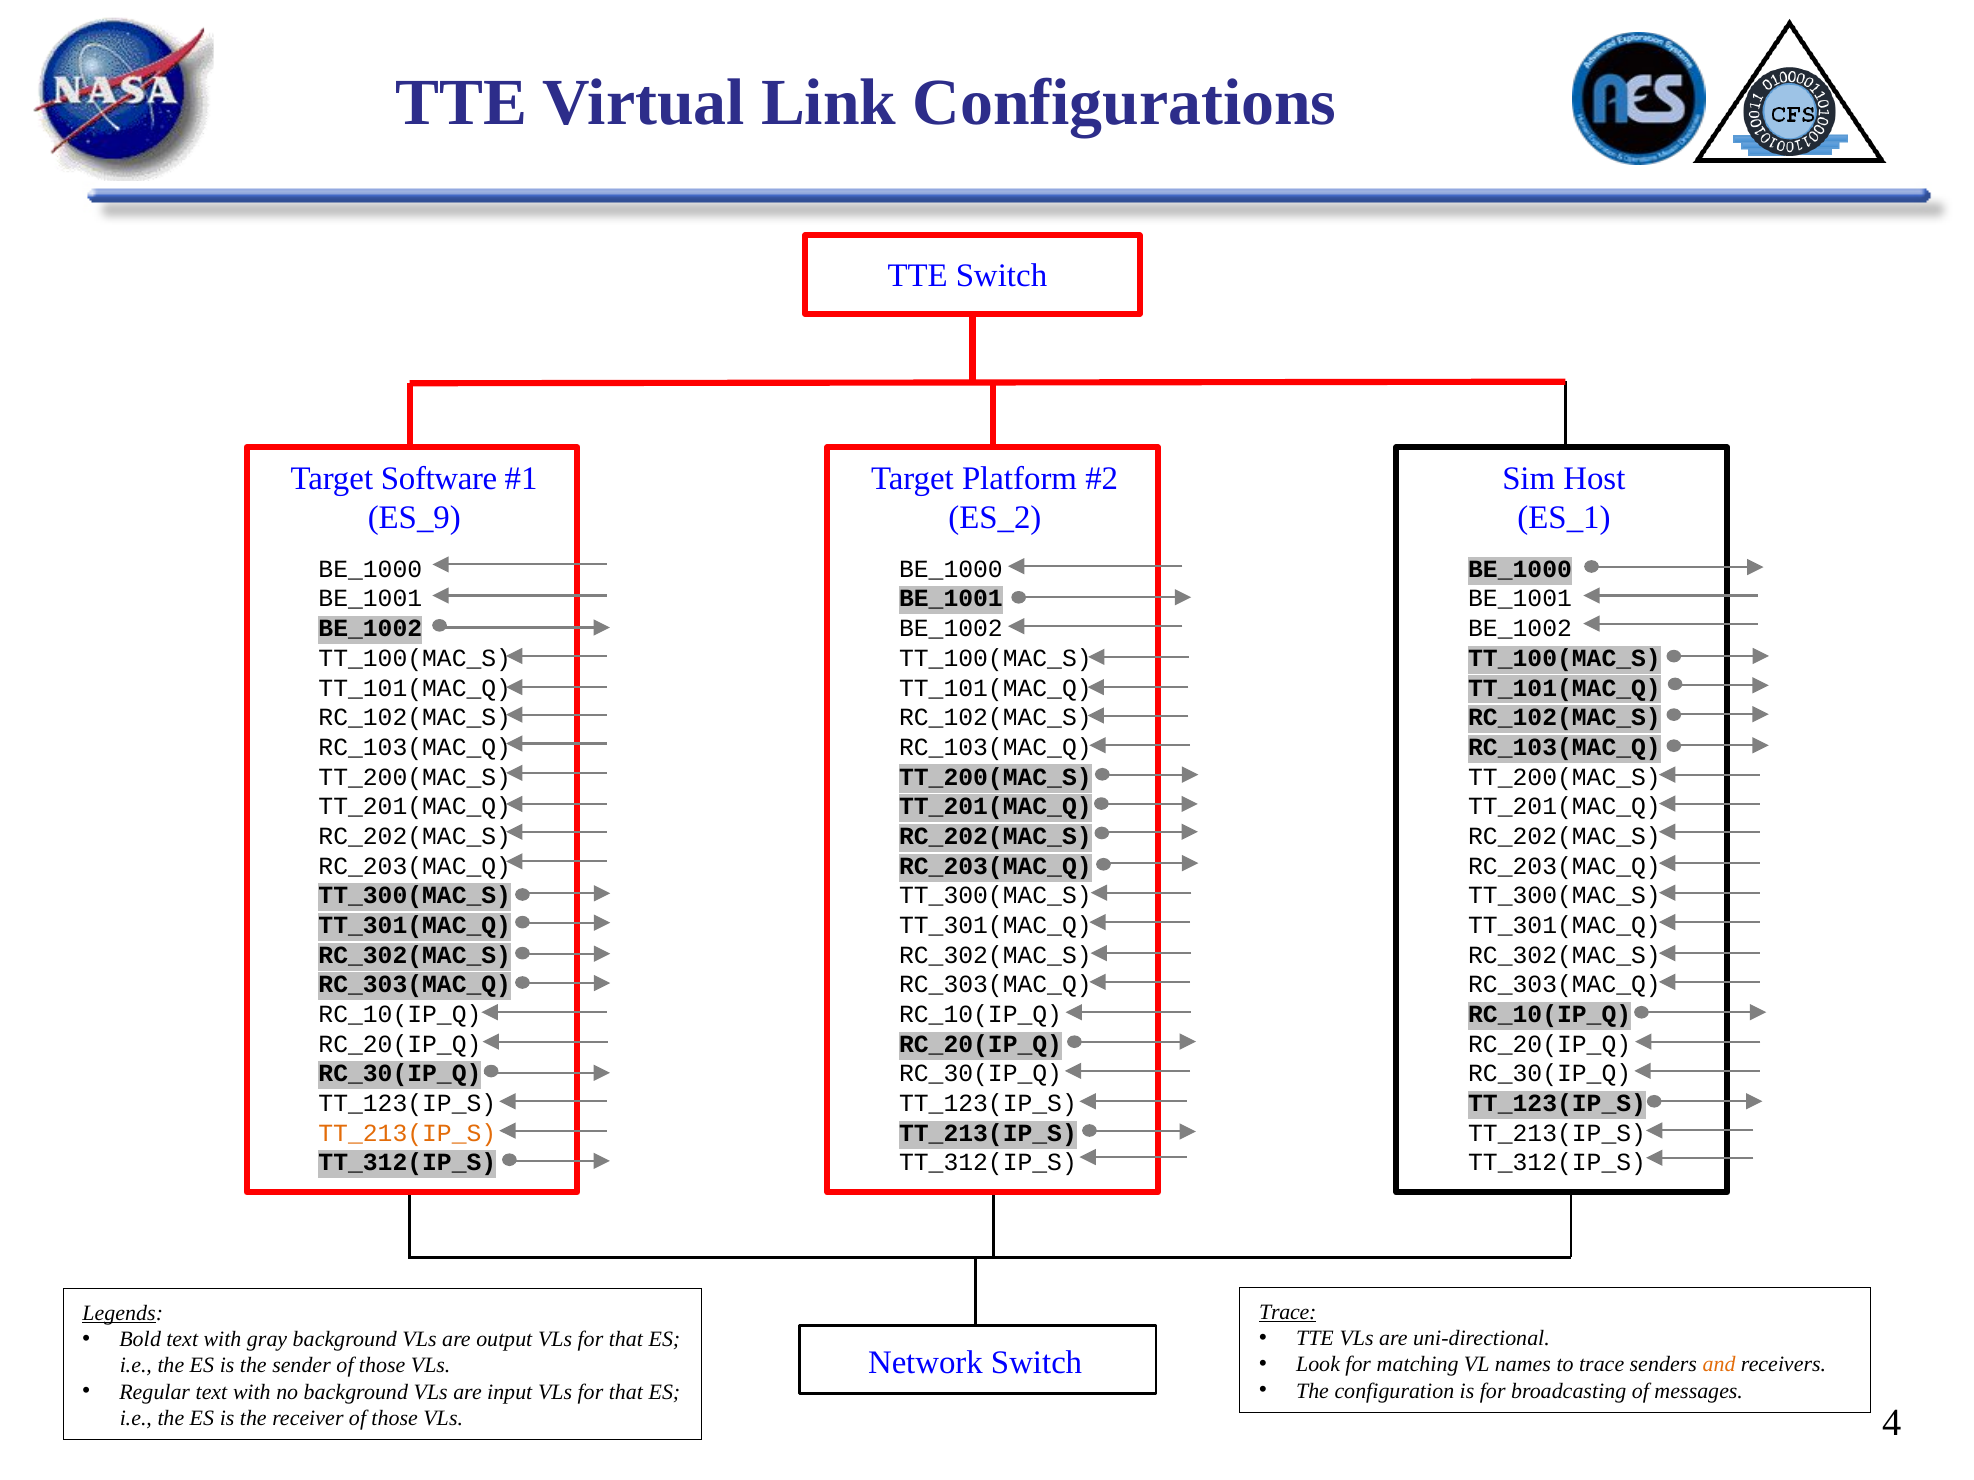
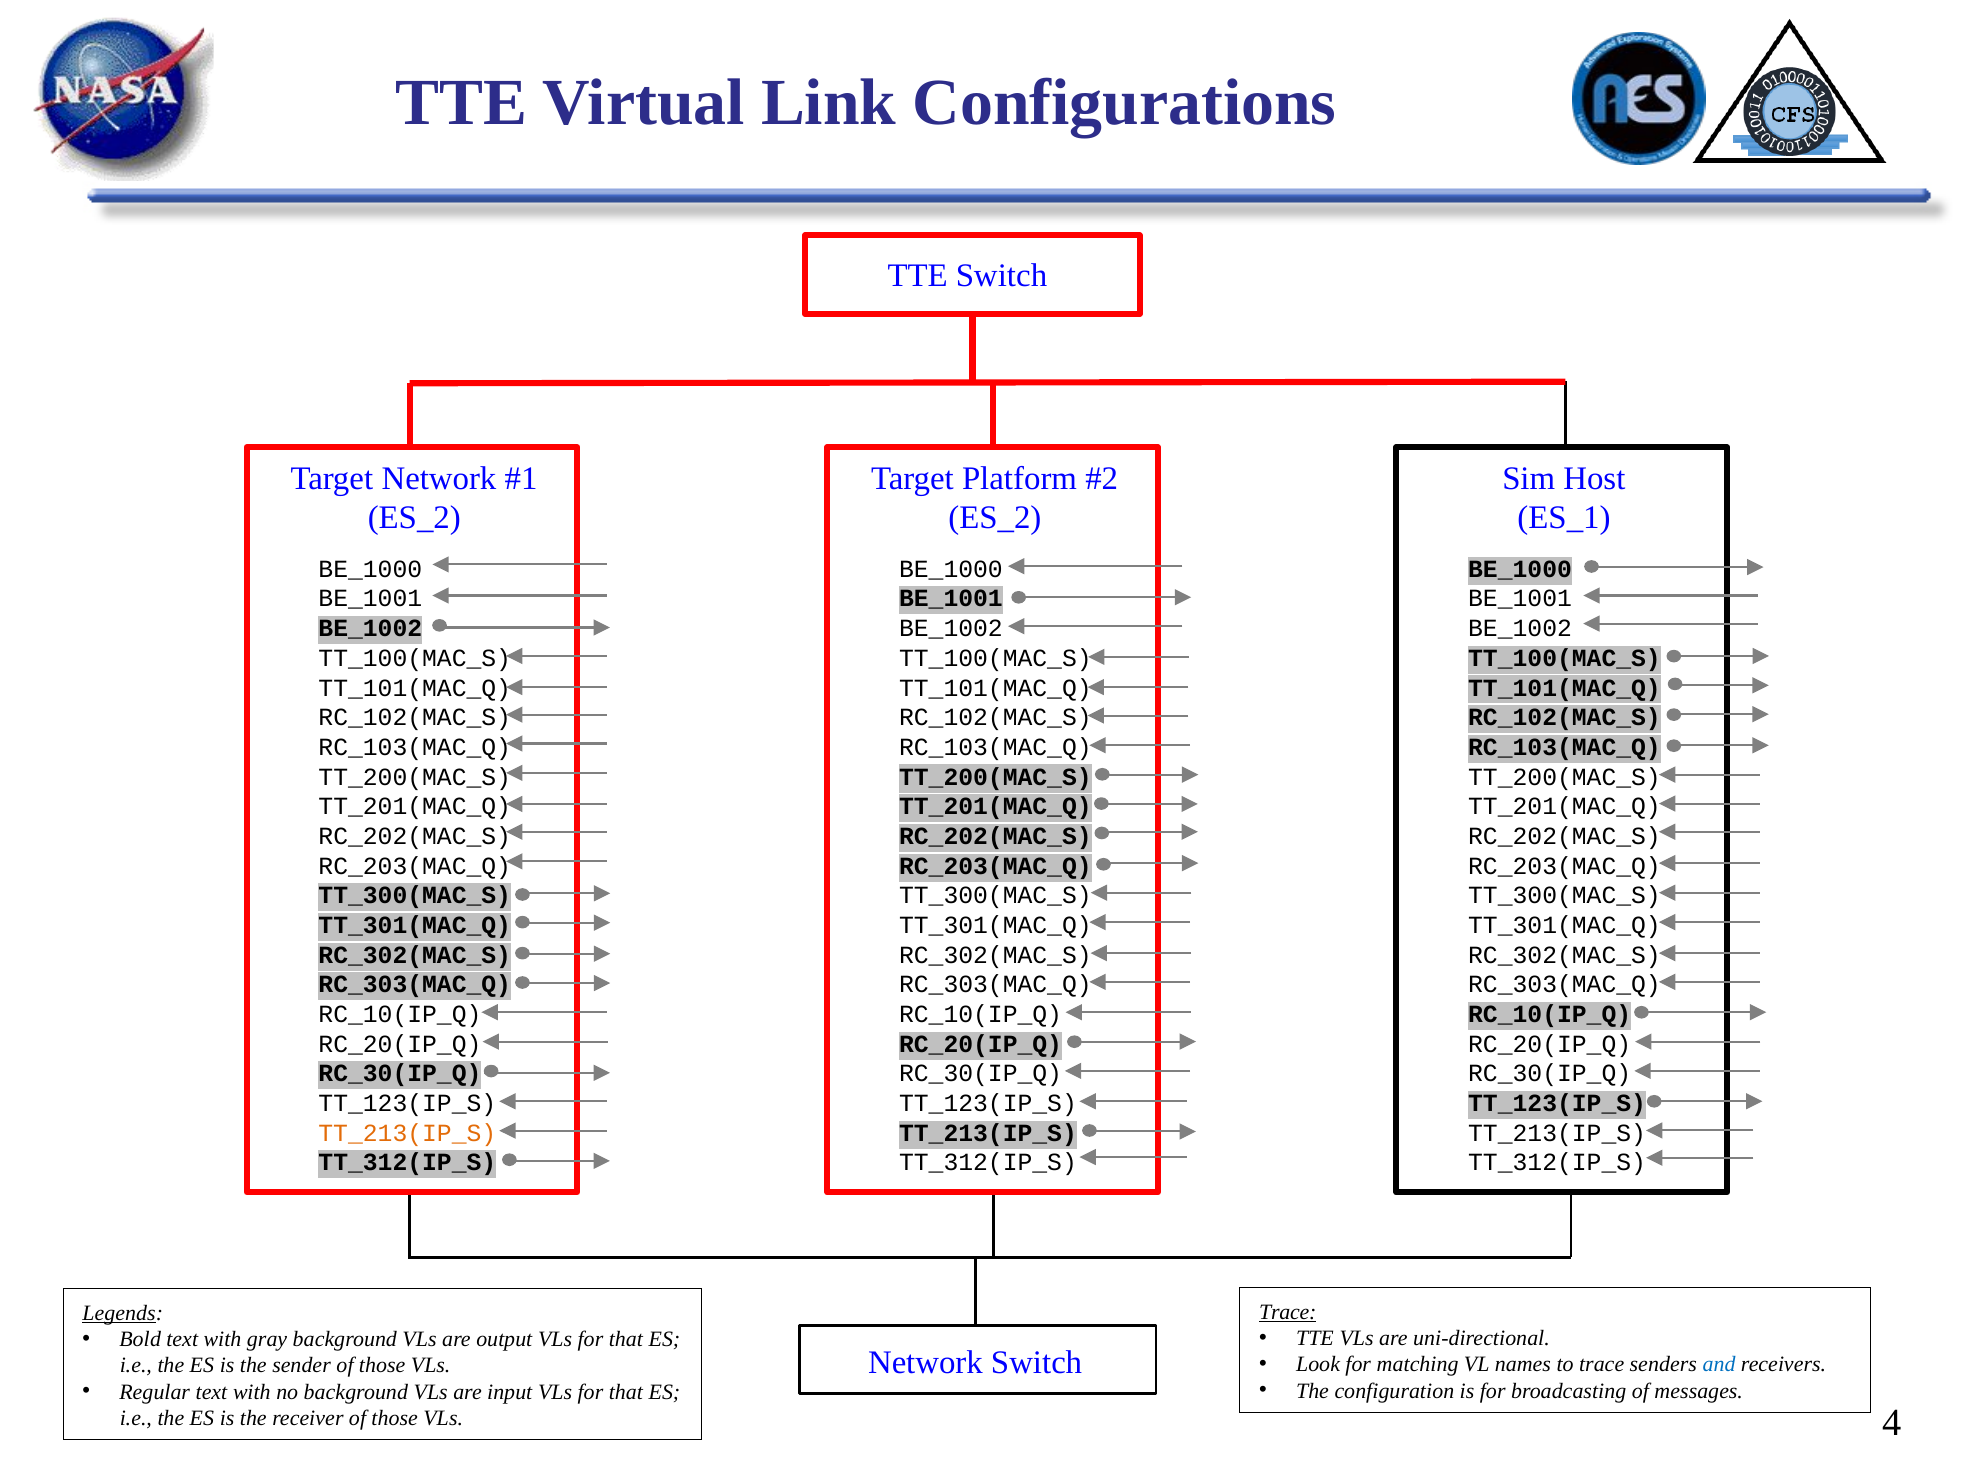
Target Software: Software -> Network (439, 479)
ES_9: ES_9 -> ES_2 (414, 518)
and colour: orange -> blue (1719, 1365)
